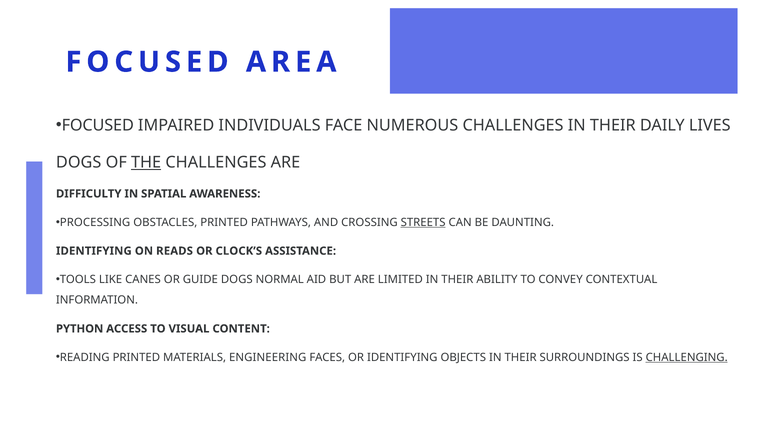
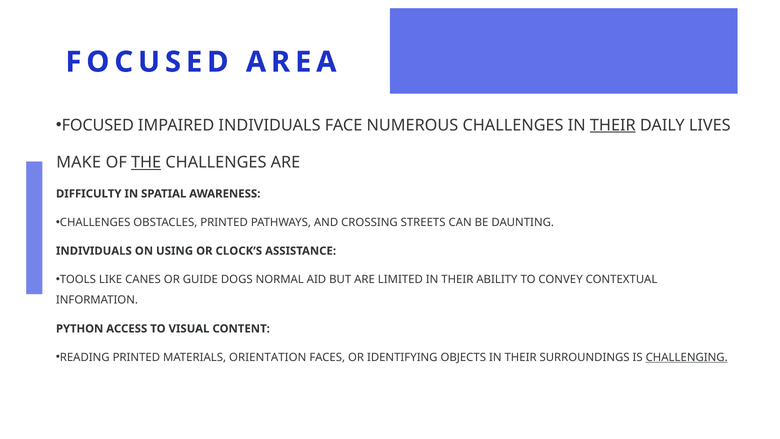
THEIR underline: none -> present (613, 125)
DOGS: DOGS -> MAKE (79, 162)
PROCESSING: PROCESSING -> CHALLENGES (95, 222)
STREETS underline: present -> none (423, 222)
IDENTIFYING: IDENTIFYING -> INDIVIDUALS (94, 251)
READS: READS -> USING (175, 251)
ENGINEERING: ENGINEERING -> ORIENTATION (268, 357)
